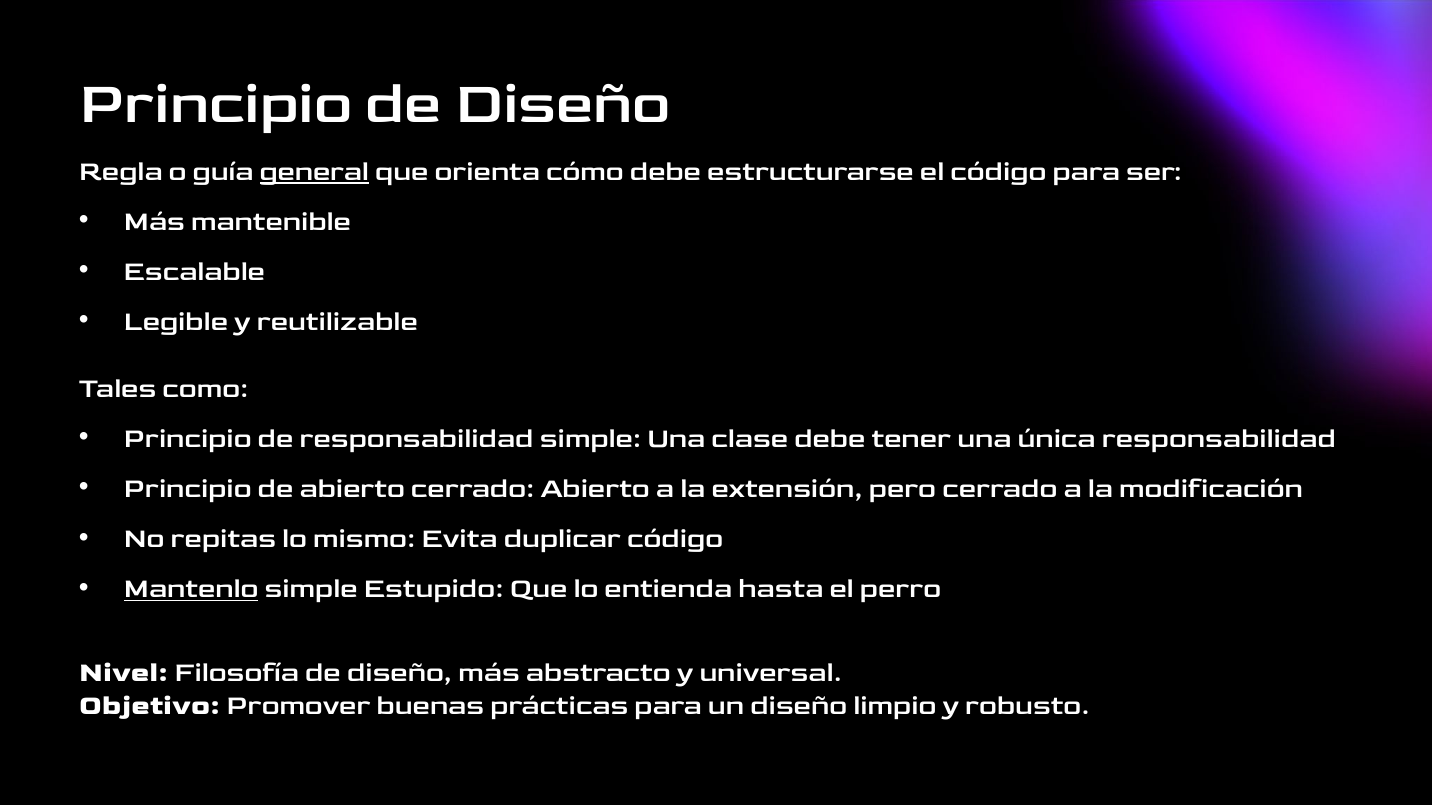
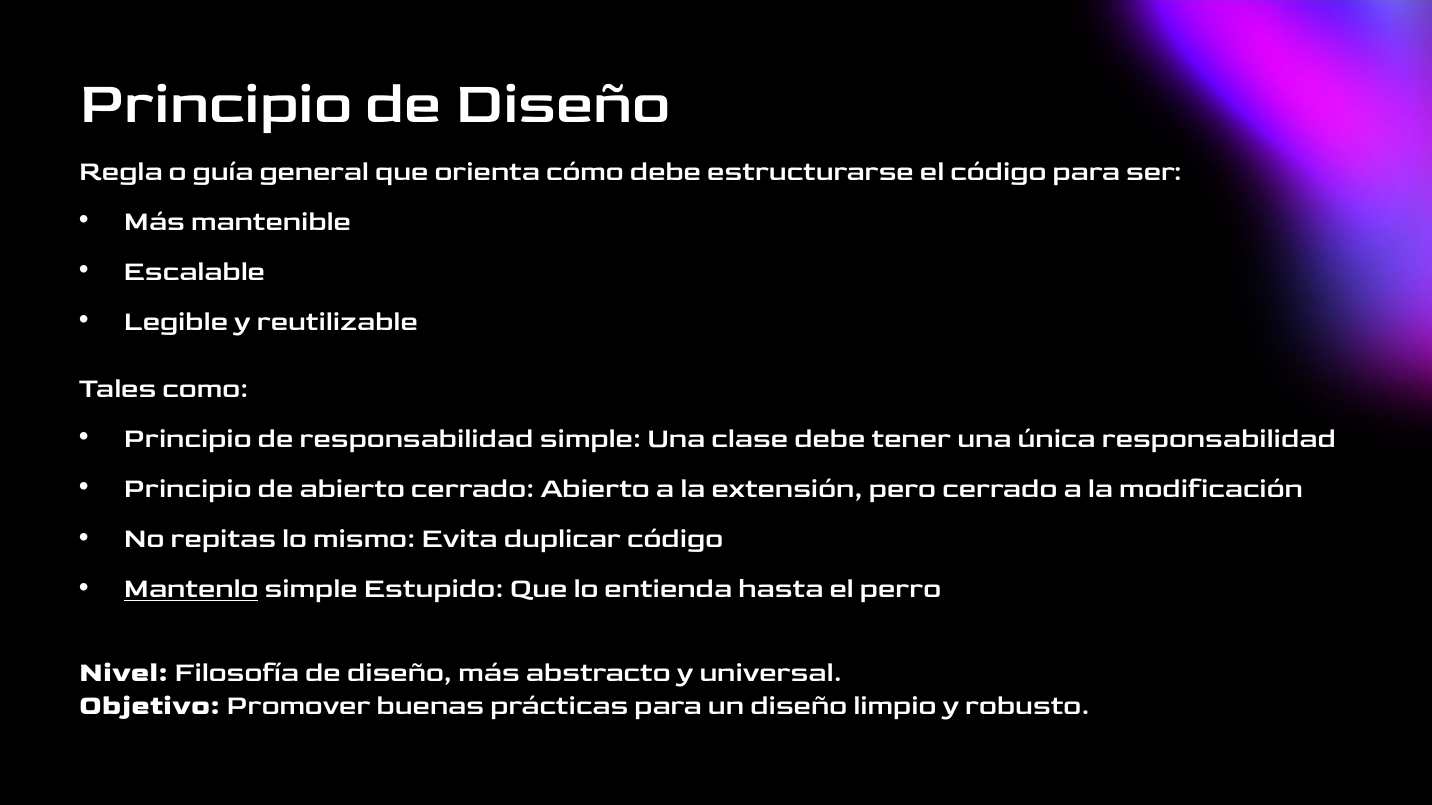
general underline: present -> none (314, 171)
